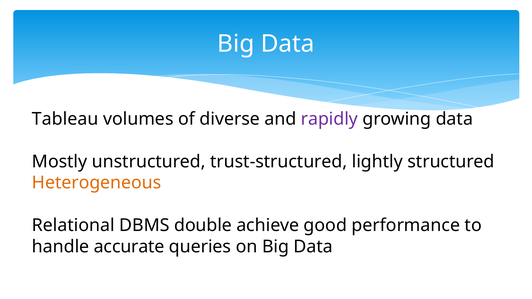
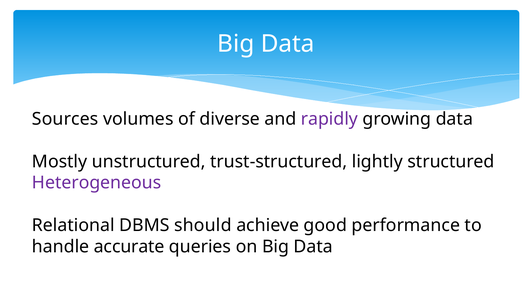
Tableau: Tableau -> Sources (65, 119)
Heterogeneous colour: orange -> purple (97, 183)
double: double -> should (203, 225)
